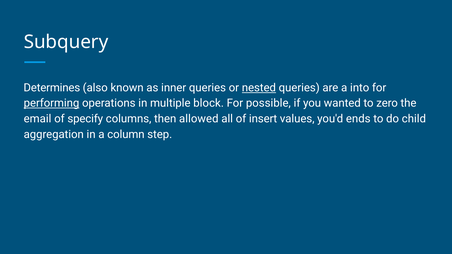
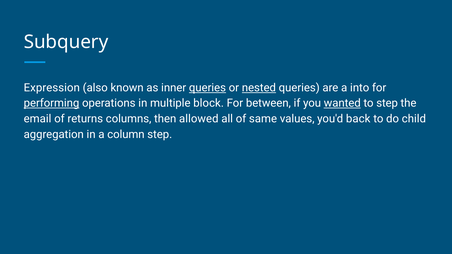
Determines: Determines -> Expression (52, 88)
queries underline: none -> present (207, 88)
possible: possible -> between (268, 103)
wanted underline: none -> present (342, 103)
to zero: zero -> step (387, 103)
specify: specify -> returns (85, 119)
insert: insert -> same (263, 119)
ends: ends -> back (358, 119)
